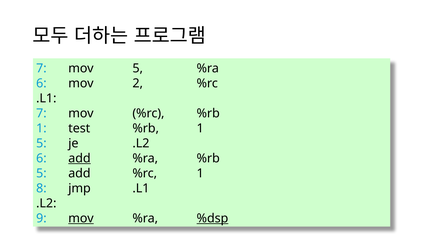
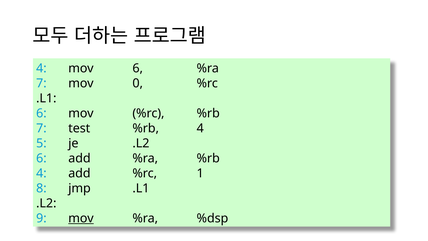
7: 7 -> 4 (41, 68)
mov 5: 5 -> 6 (138, 68)
6: 6 -> 7 (41, 83)
2: 2 -> 0 (138, 83)
7: 7 -> 6 (41, 113)
1: 1 -> 7 (41, 128)
test %rb 1: 1 -> 4 (200, 128)
add underline: present -> none (79, 158)
5: 5 -> 4 (41, 173)
%dsp underline: present -> none (212, 218)
